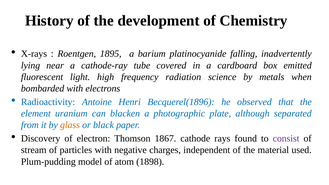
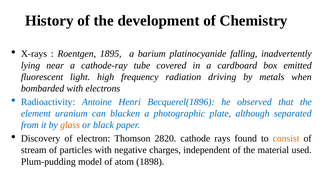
science: science -> driving (222, 77)
1867: 1867 -> 2820 (165, 139)
consist colour: purple -> orange (286, 139)
